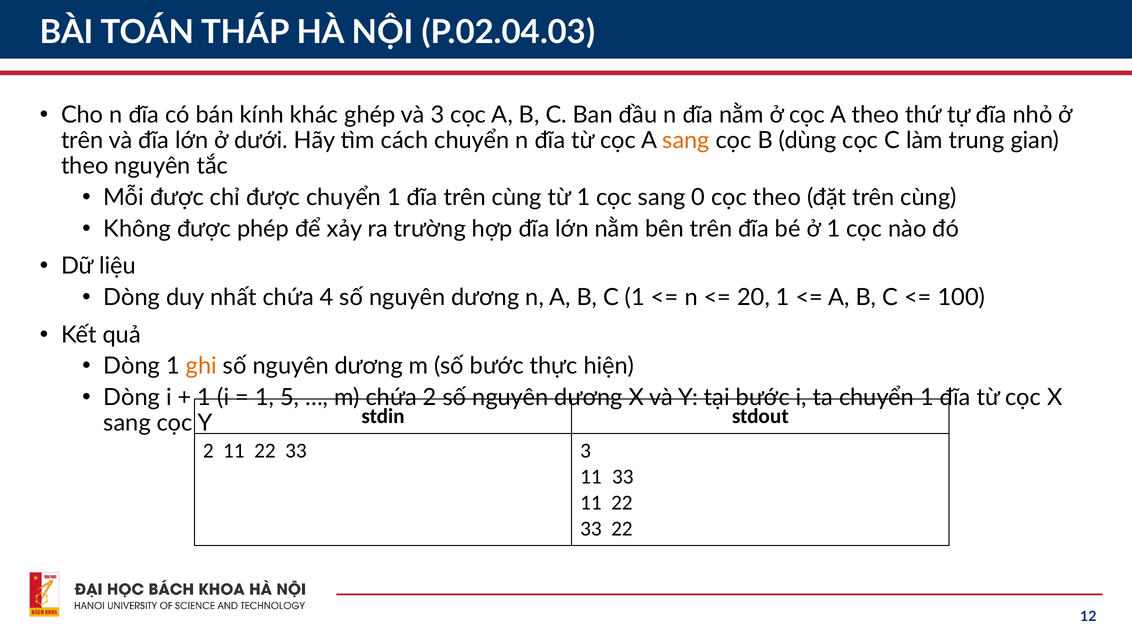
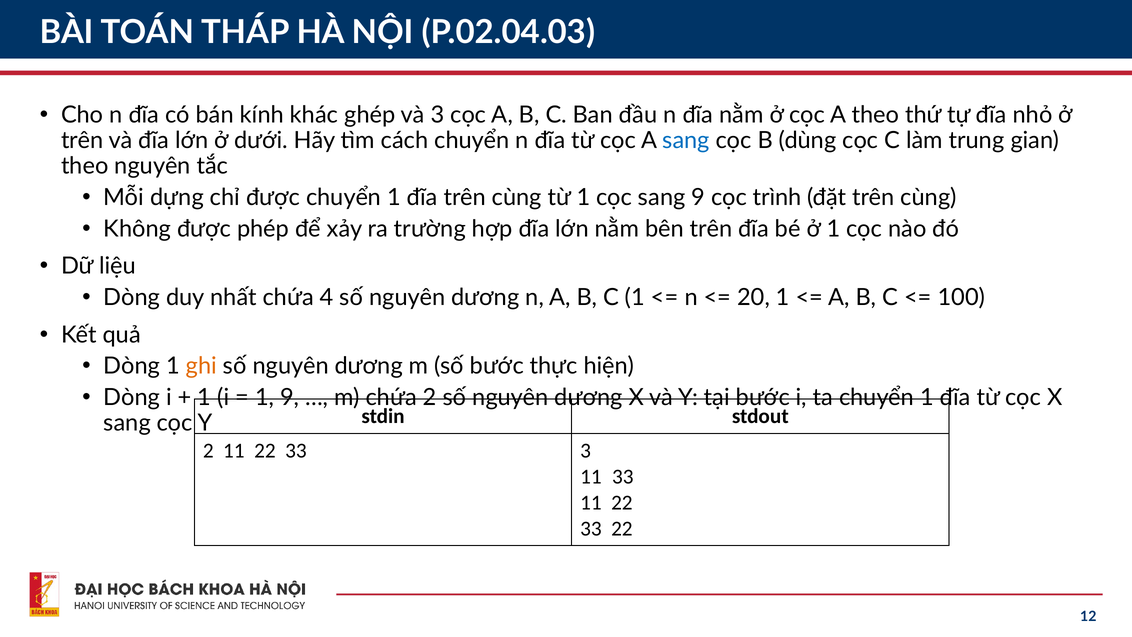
sang colour: orange -> blue (686, 141)
Mỗi được: được -> dựng (177, 197)
sang 0: 0 -> 9 (698, 197)
cọc theo: theo -> trình (777, 197)
1 5: 5 -> 9 (290, 397)
